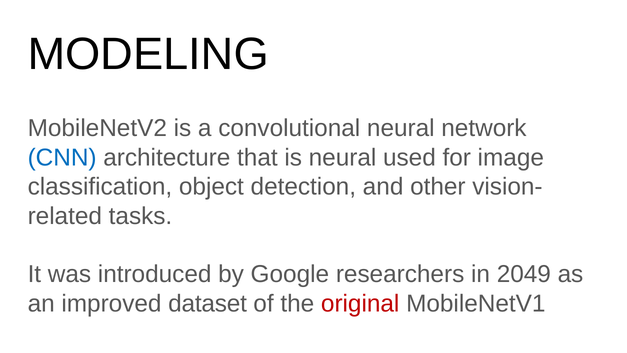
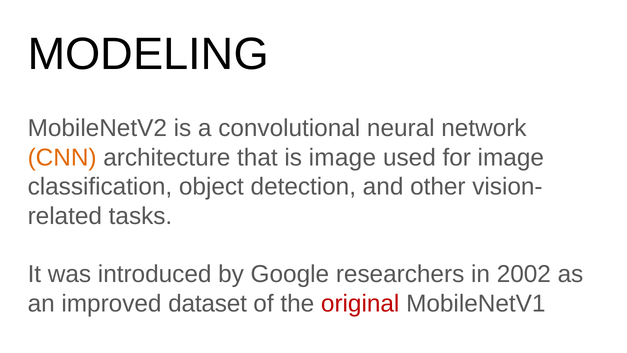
CNN colour: blue -> orange (62, 157)
is neural: neural -> image (342, 157)
2049: 2049 -> 2002 (524, 274)
